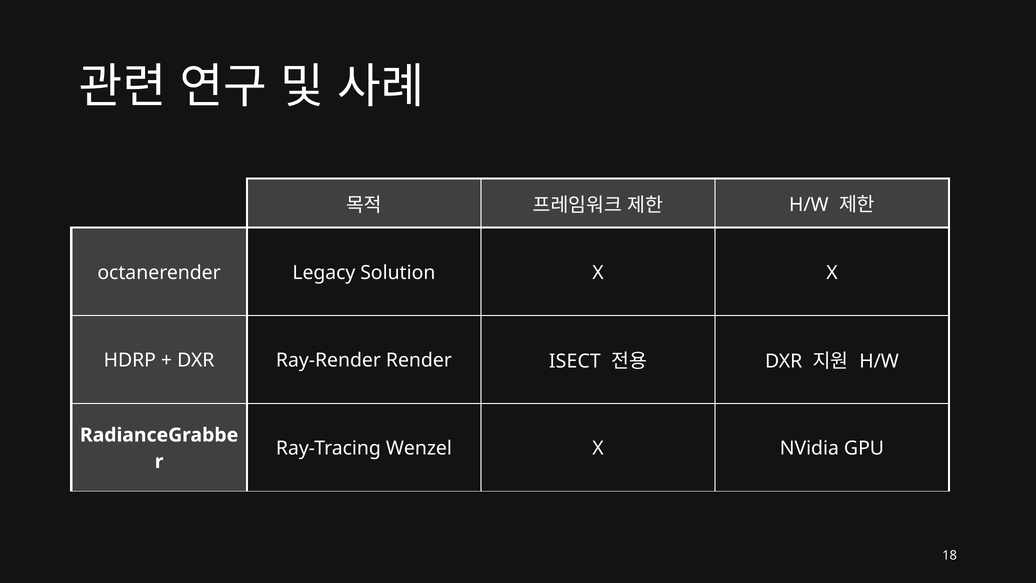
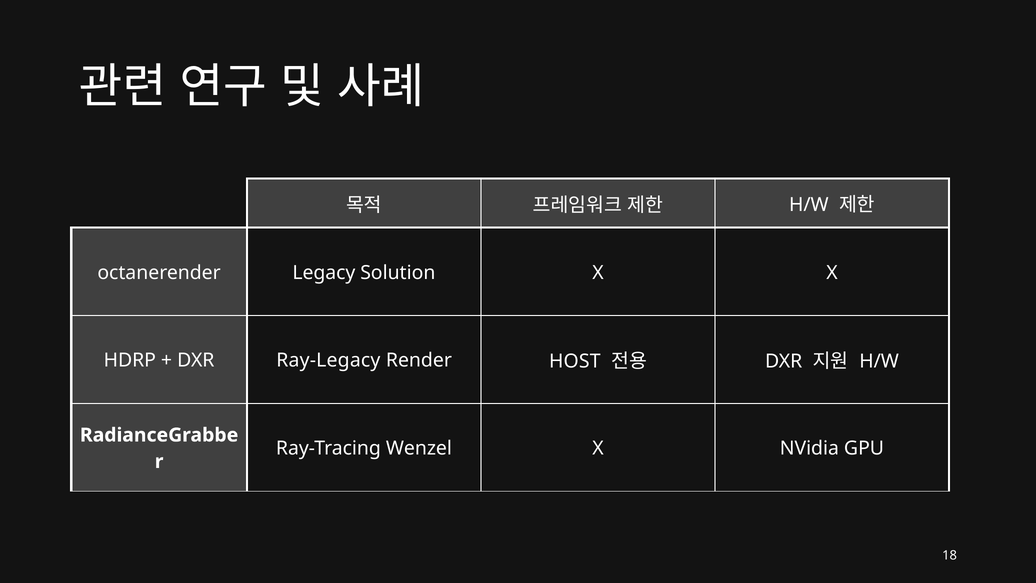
Ray-Render: Ray-Render -> Ray-Legacy (328, 360)
ISECT: ISECT -> HOST (575, 361)
